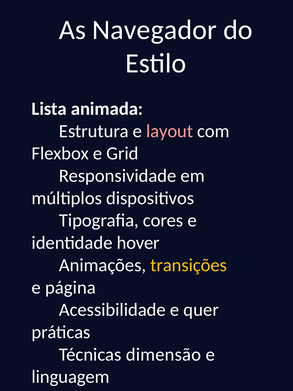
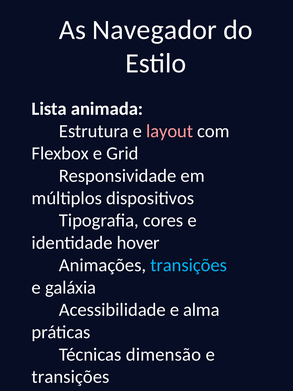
transições colour: yellow -> light blue (189, 265)
página: página -> galáxia (71, 287)
quer: quer -> alma (201, 310)
linguagem: linguagem -> transições (71, 377)
